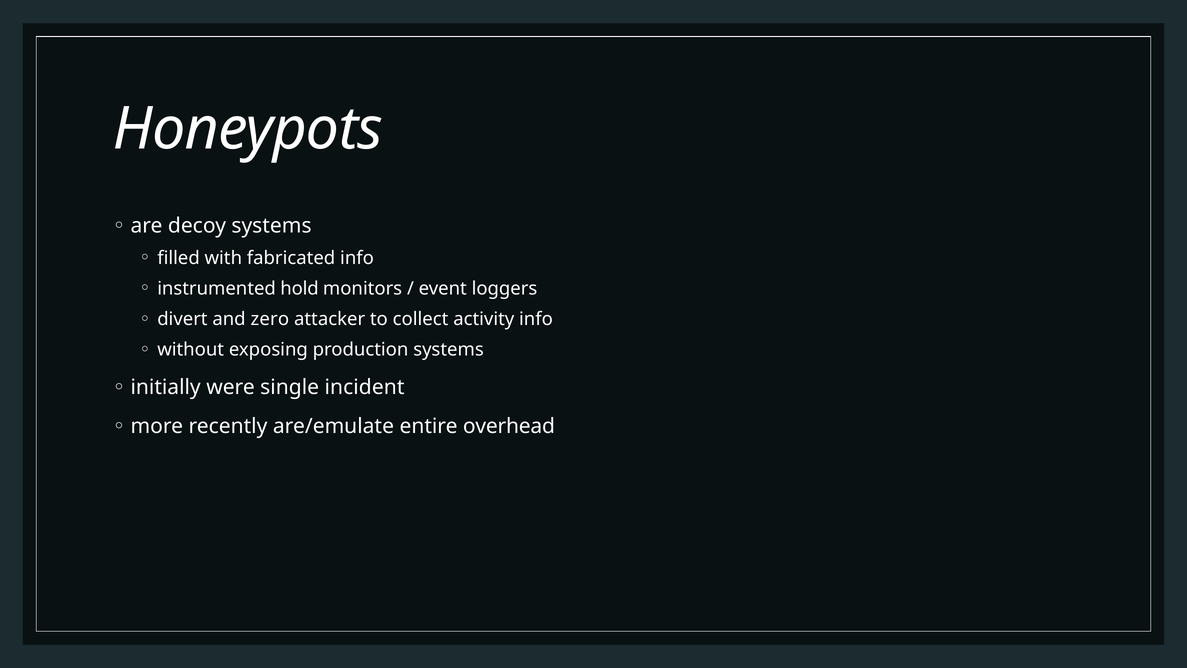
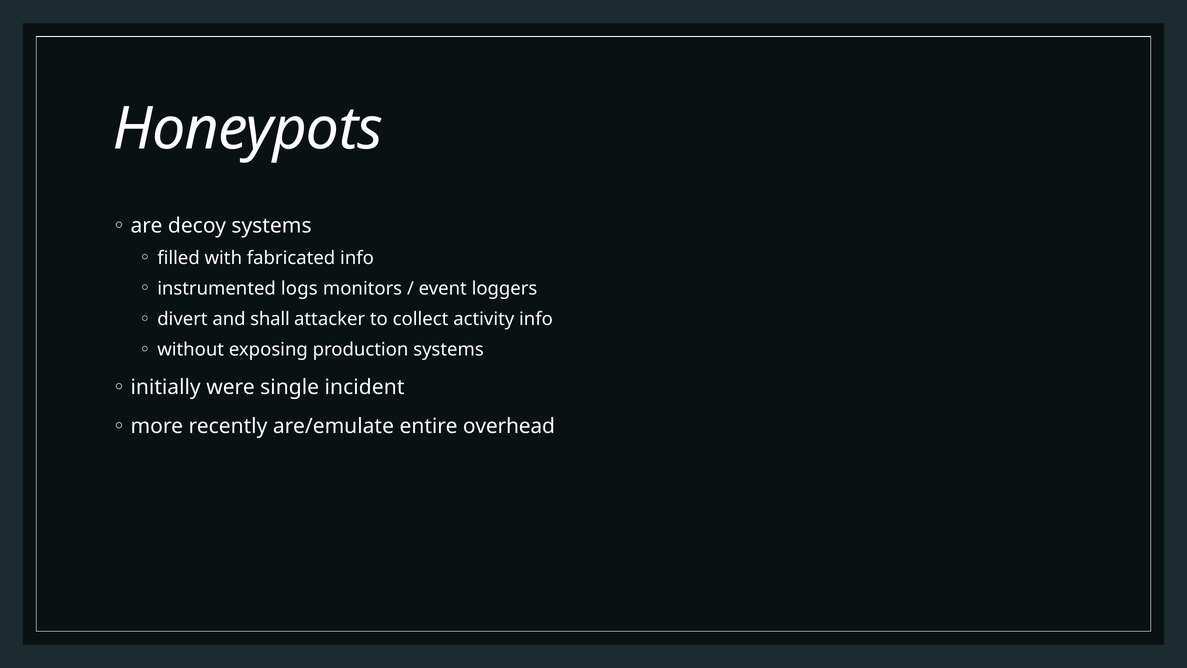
hold: hold -> logs (299, 288)
zero: zero -> shall (270, 319)
